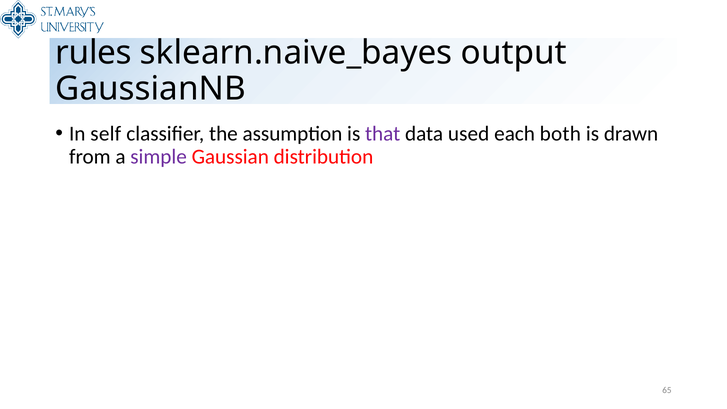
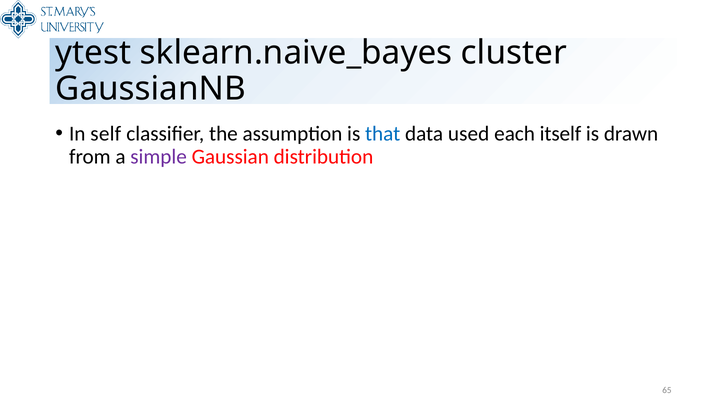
rules: rules -> ytest (93, 53)
output: output -> cluster (514, 53)
that colour: purple -> blue (383, 134)
both: both -> itself (560, 134)
